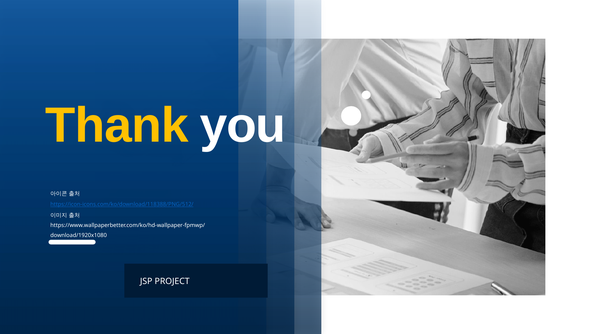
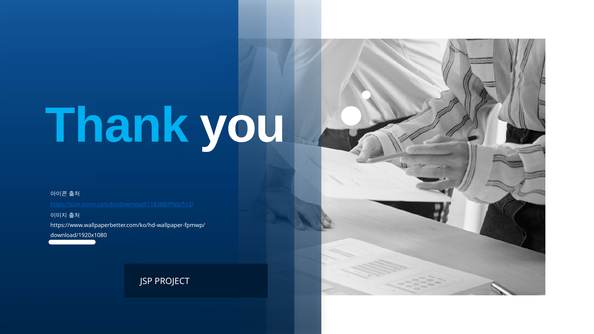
Thank colour: yellow -> light blue (117, 126)
